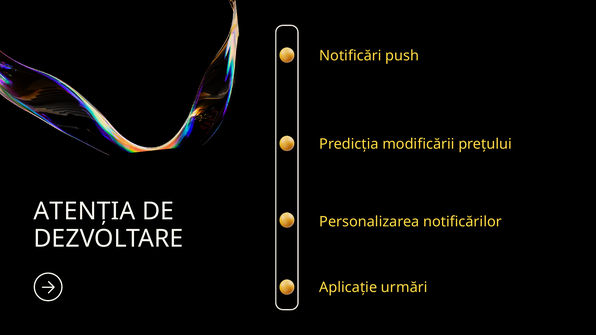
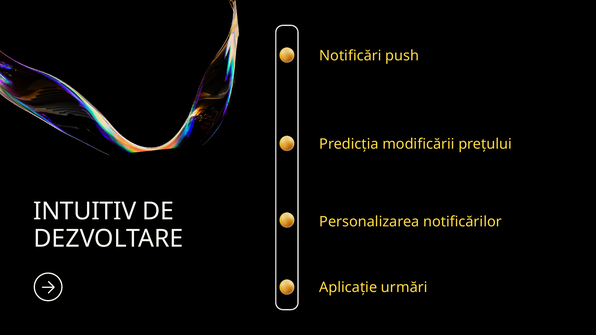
ATENȚIA: ATENȚIA -> INTUITIV (85, 212)
